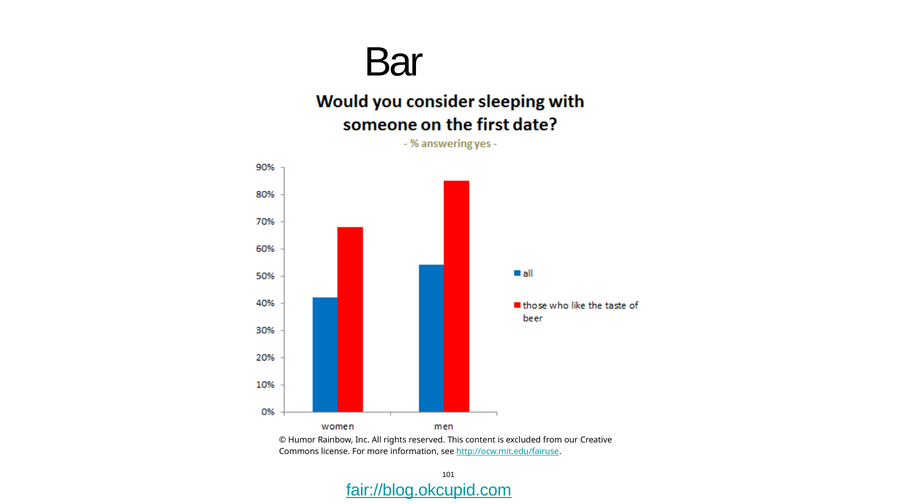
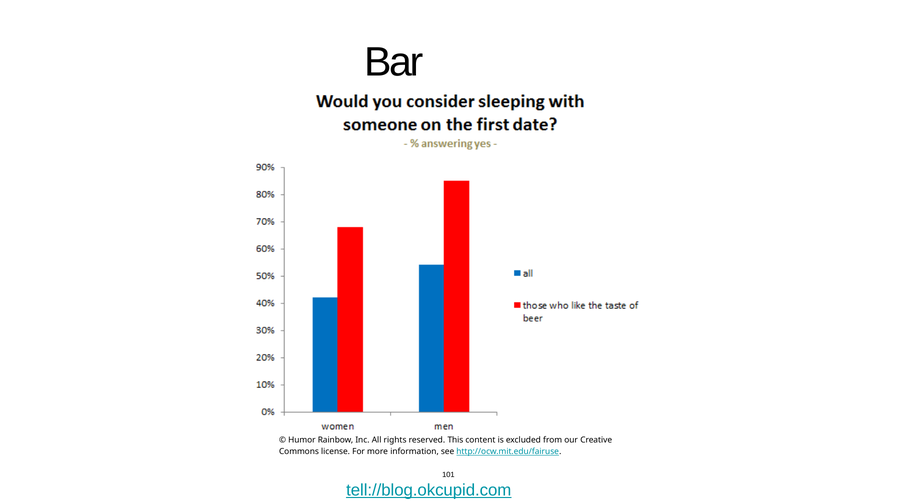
fair://blog.okcupid.com: fair://blog.okcupid.com -> tell://blog.okcupid.com (429, 491)
